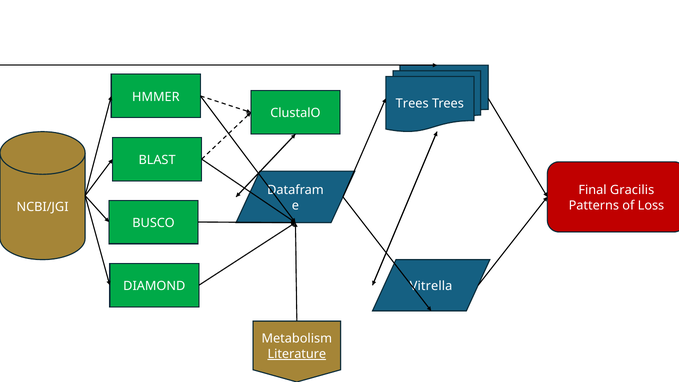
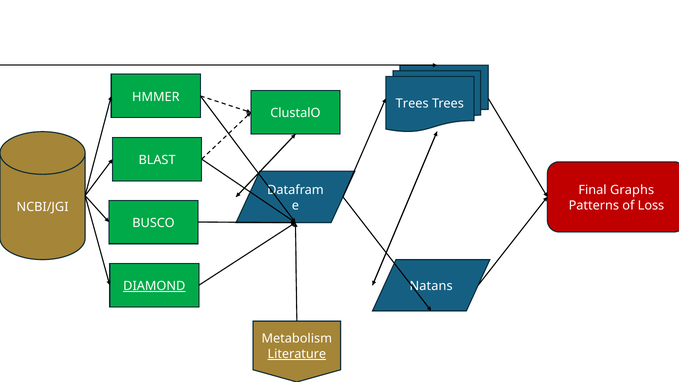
Gracilis: Gracilis -> Graphs (632, 190)
DIAMOND underline: none -> present (154, 286)
Vitrella: Vitrella -> Natans (431, 286)
